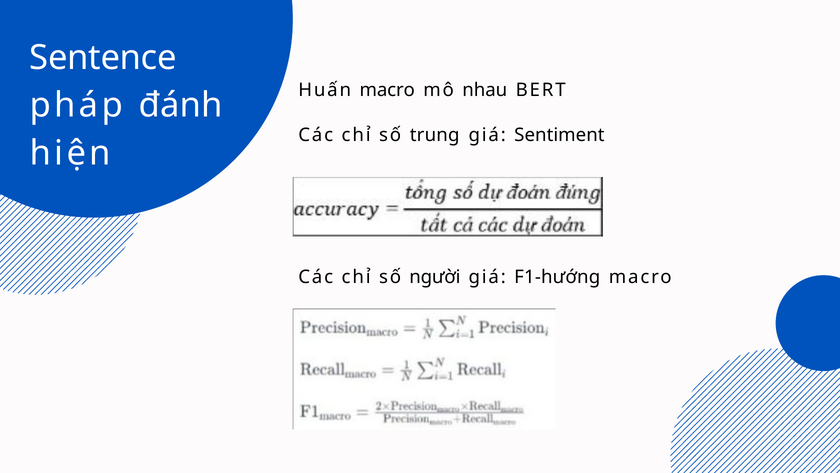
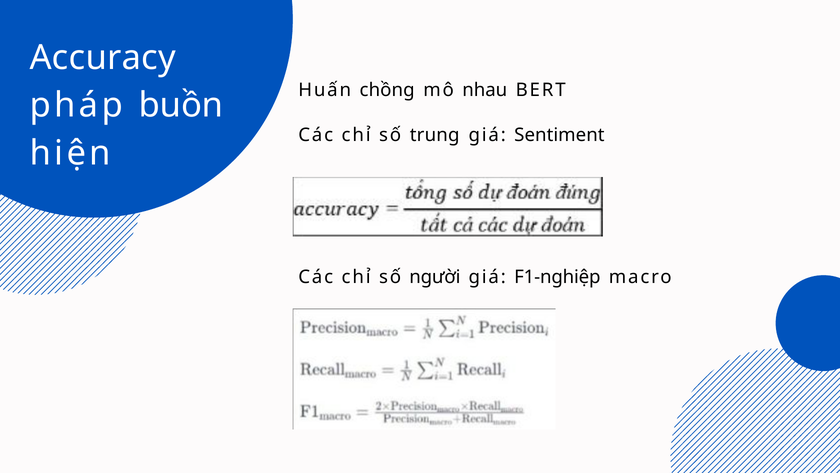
Sentence: Sentence -> Accuracy (103, 58)
Huấn macro: macro -> chồng (387, 90)
đánh: đánh -> buồn (181, 105)
F1-hướng: F1-hướng -> F1-nghiệp (557, 277)
